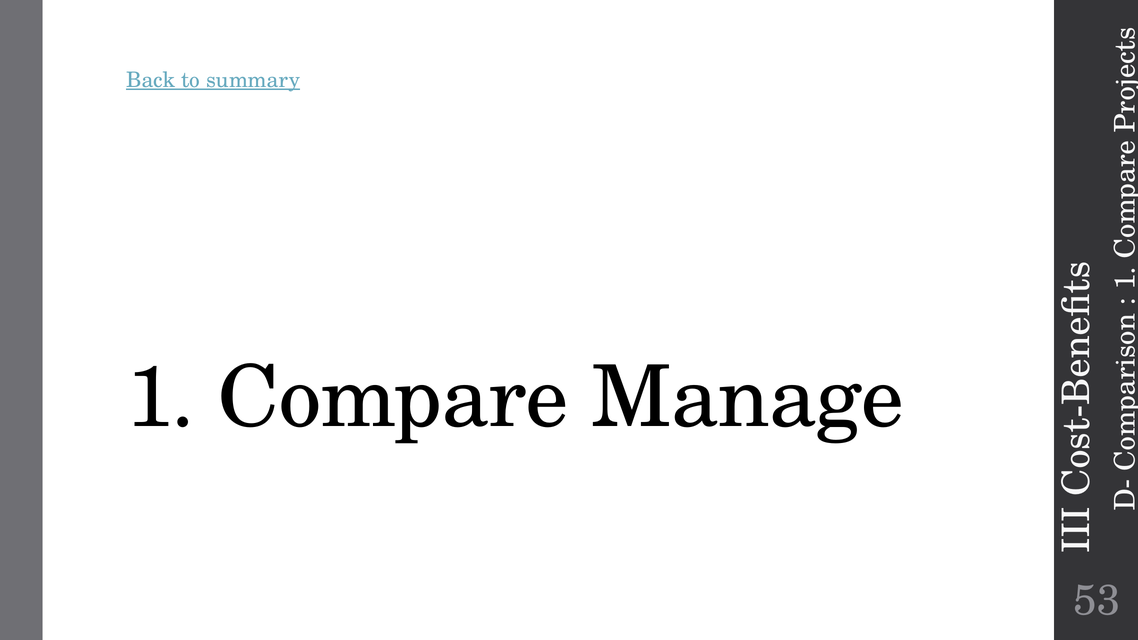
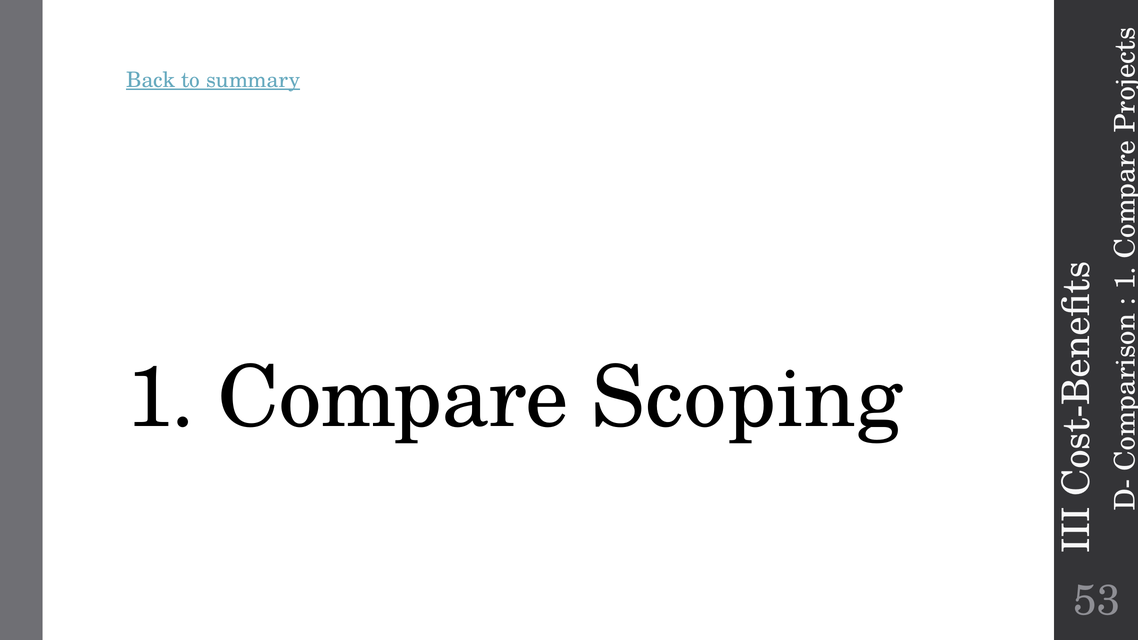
Manage: Manage -> Scoping (747, 398)
